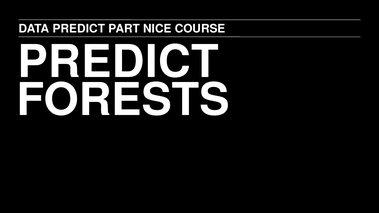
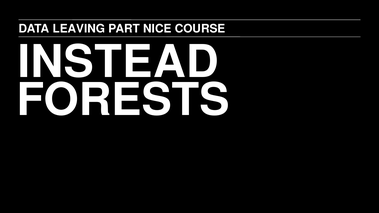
DATA PREDICT: PREDICT -> LEAVING (79, 29)
PREDICT: PREDICT -> INSTEAD (118, 62)
